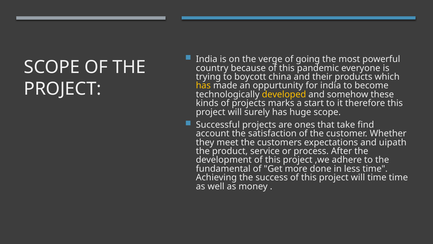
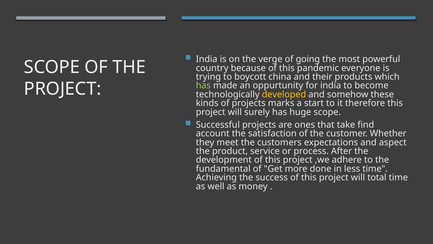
has colour: yellow -> light green (203, 86)
uipath: uipath -> aspect (393, 142)
will time: time -> total (377, 177)
